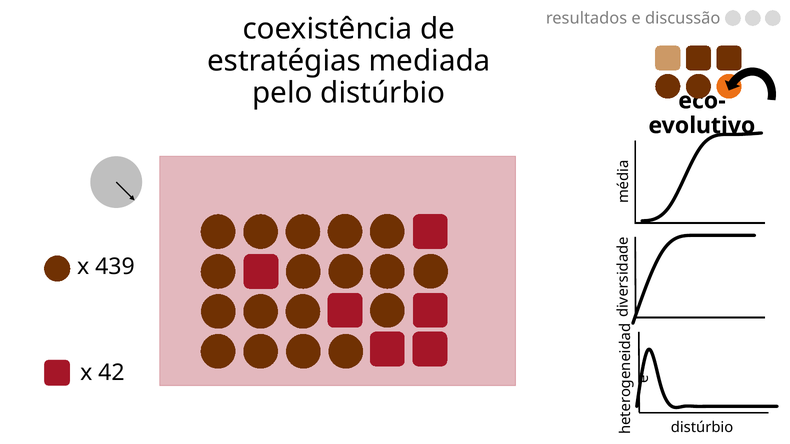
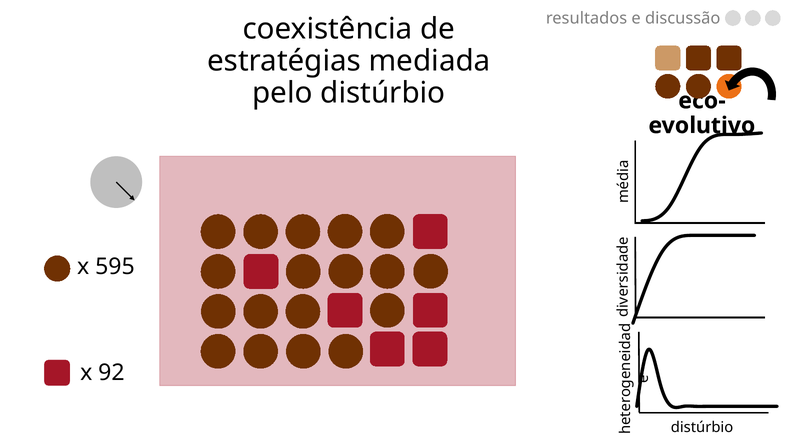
439: 439 -> 595 (115, 267)
42: 42 -> 92 (111, 373)
